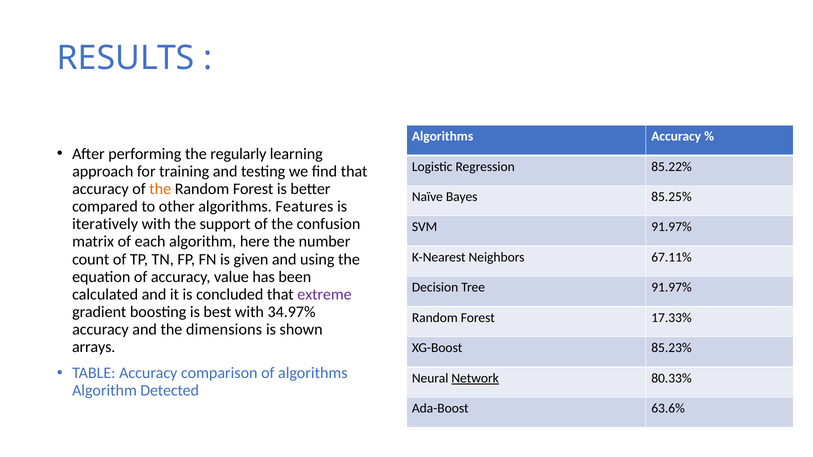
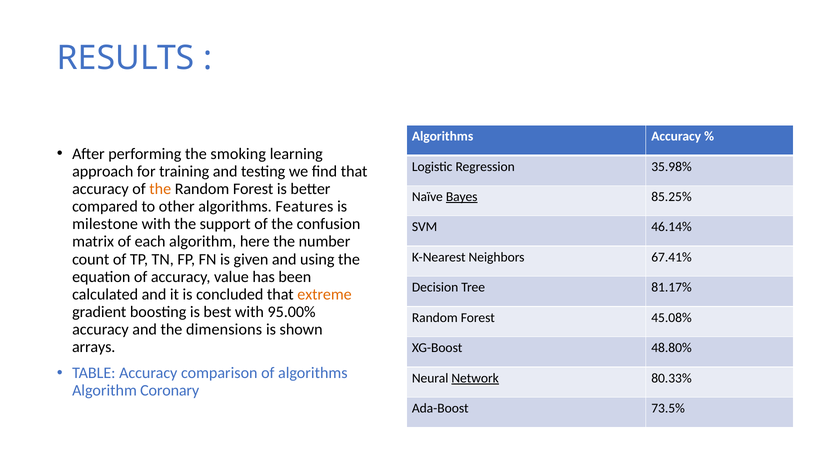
regularly: regularly -> smoking (238, 154)
85.22%: 85.22% -> 35.98% (671, 167)
Bayes underline: none -> present (462, 197)
iteratively: iteratively -> milestone (105, 224)
SVM 91.97%: 91.97% -> 46.14% (671, 227)
67.11%: 67.11% -> 67.41% (671, 257)
Tree 91.97%: 91.97% -> 81.17% (671, 288)
extreme colour: purple -> orange (325, 295)
34.97%: 34.97% -> 95.00% (292, 312)
17.33%: 17.33% -> 45.08% (671, 318)
85.23%: 85.23% -> 48.80% (671, 348)
Detected: Detected -> Coronary (170, 391)
63.6%: 63.6% -> 73.5% (668, 409)
